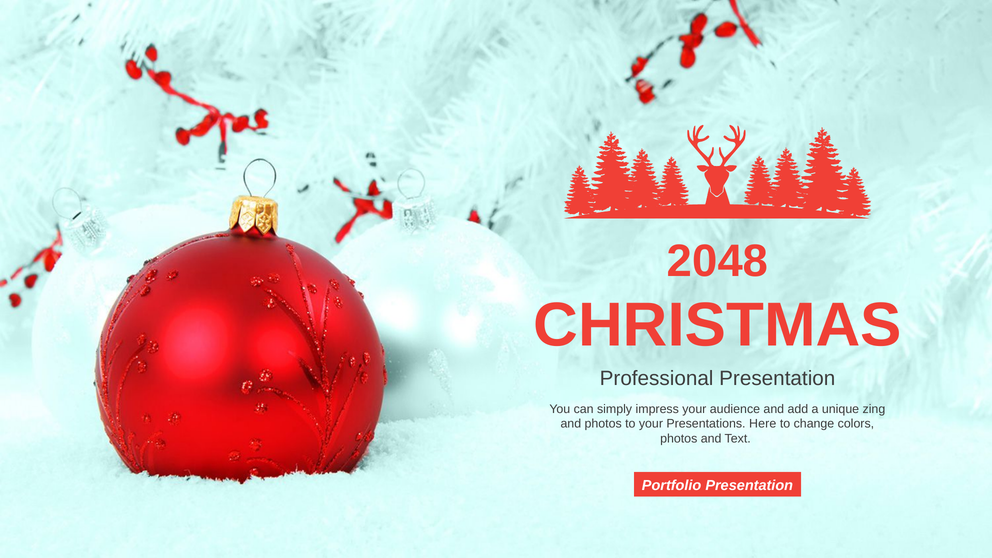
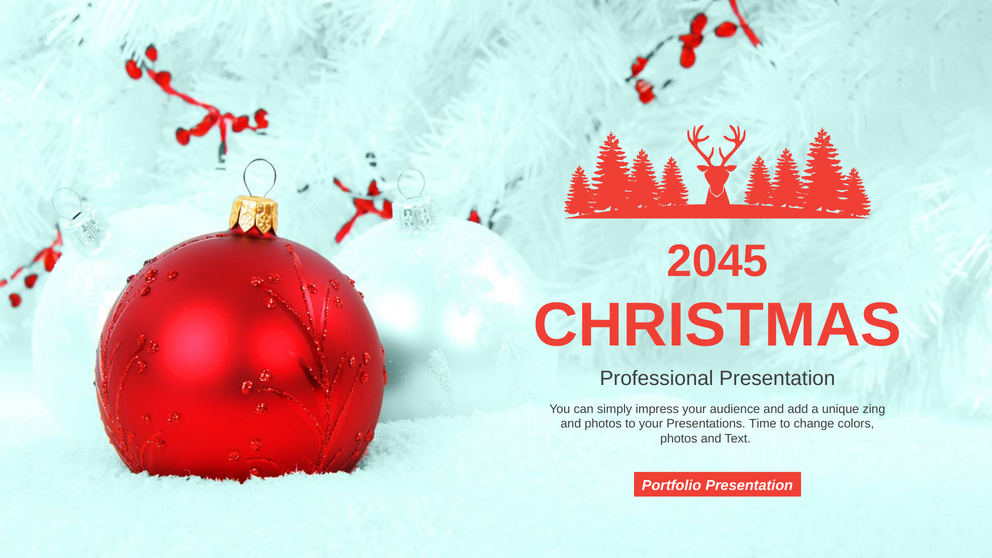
2048: 2048 -> 2045 (718, 261)
Here: Here -> Time (763, 424)
